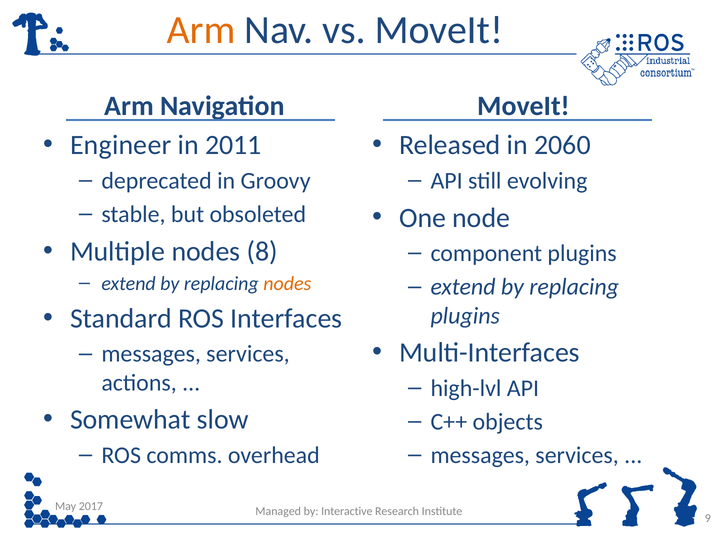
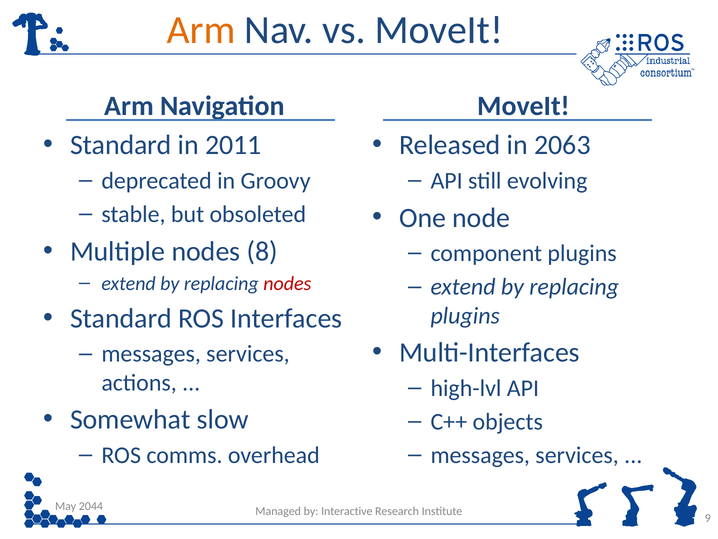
Engineer: Engineer -> Standard (121, 145)
2060: 2060 -> 2063 (562, 145)
nodes colour: orange -> red (287, 283)
2017: 2017 -> 2044 (91, 506)
